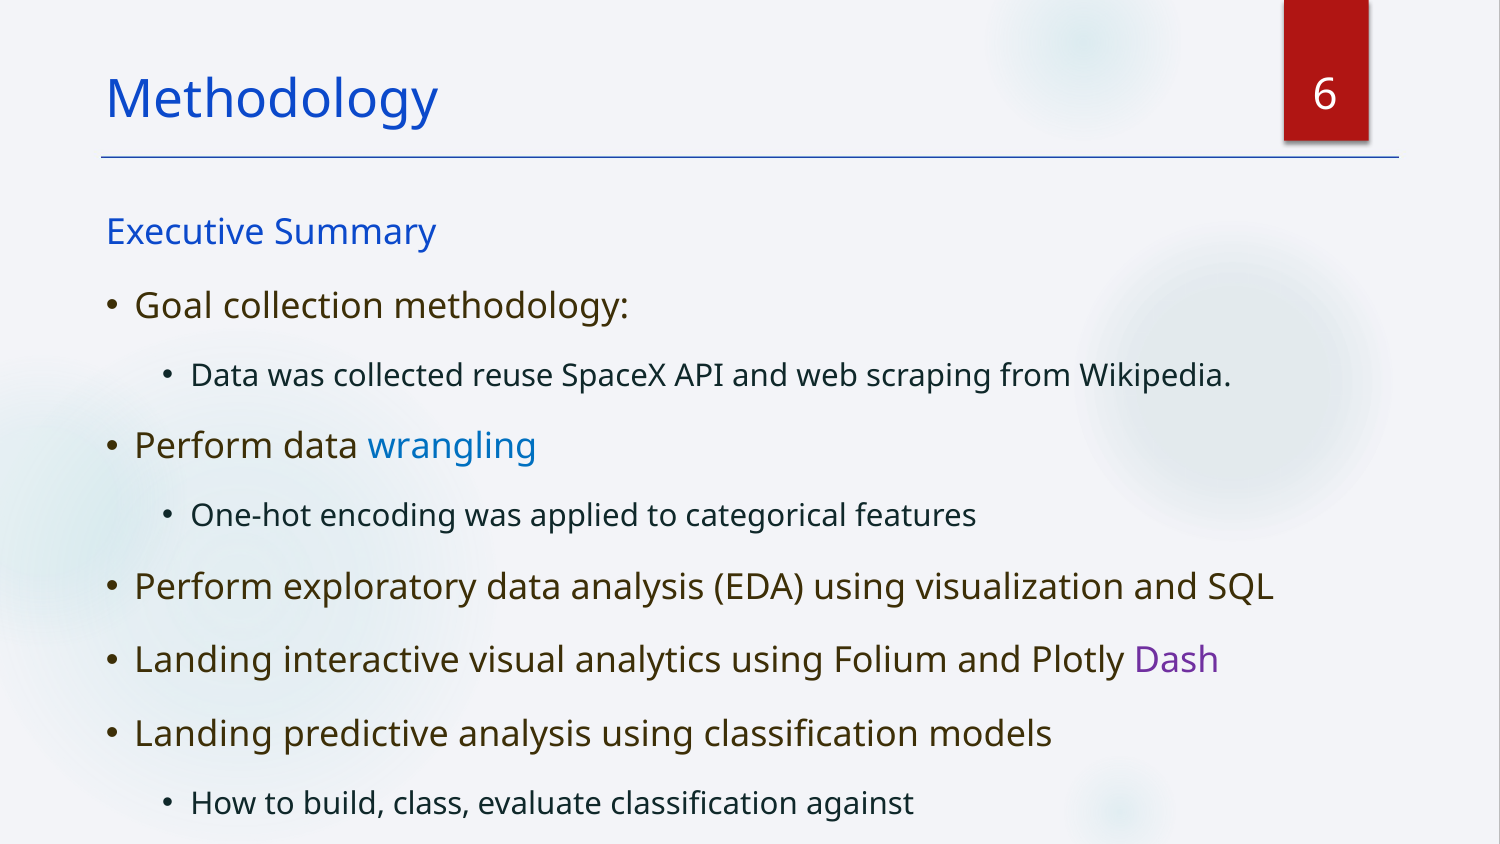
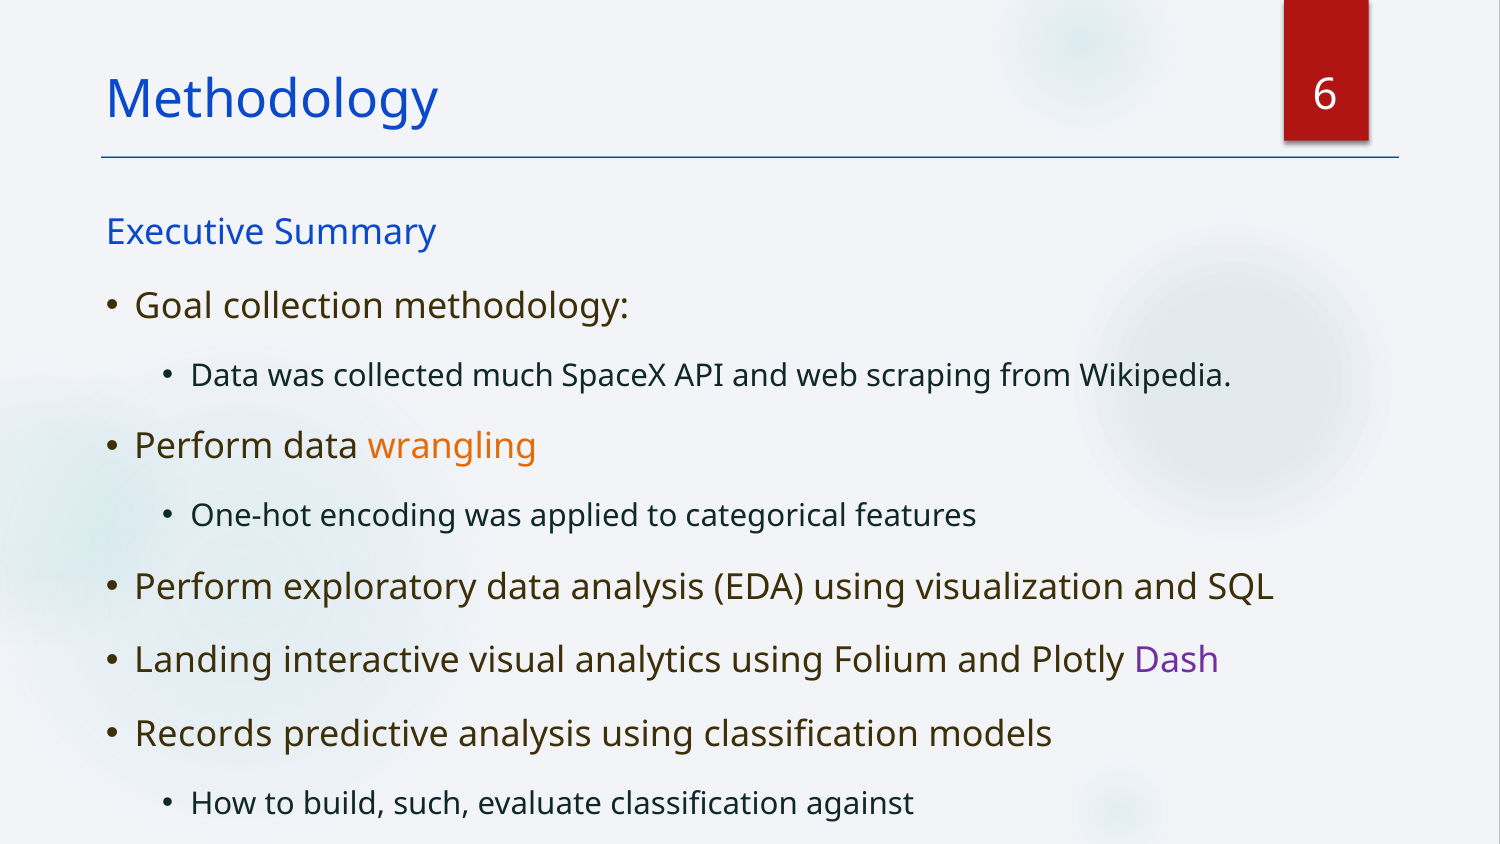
reuse: reuse -> much (513, 376)
wrangling colour: blue -> orange (452, 447)
Landing: Landing -> Records (204, 734)
class: class -> such (432, 804)
